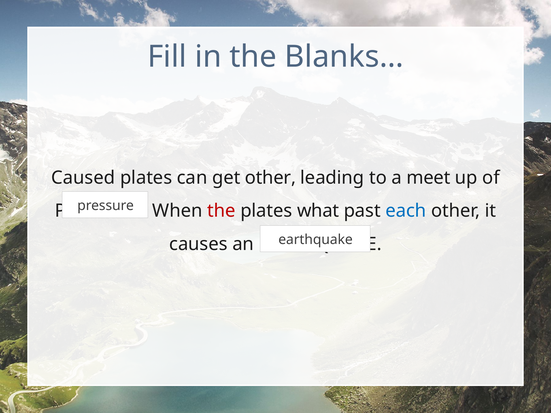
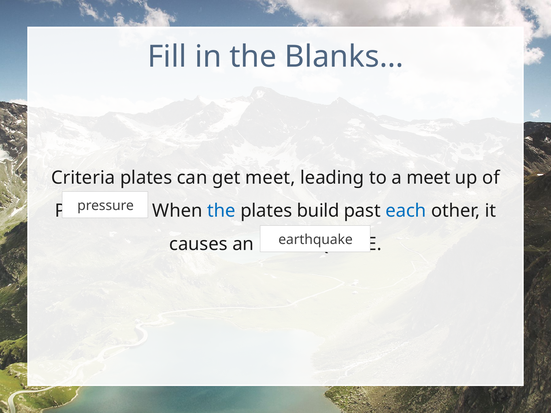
Caused: Caused -> Criteria (83, 178)
get other: other -> meet (270, 178)
the colour: red -> blue (221, 211)
what: what -> build (318, 211)
